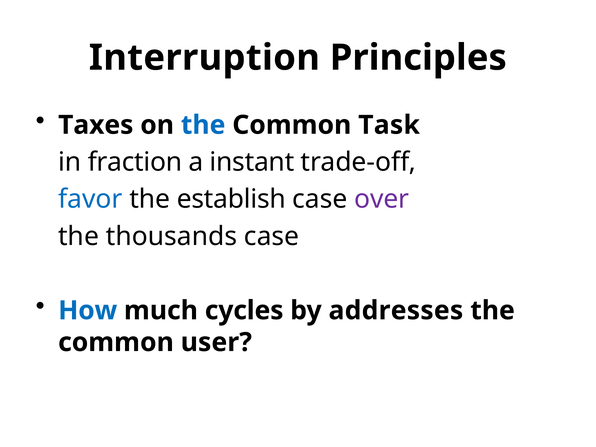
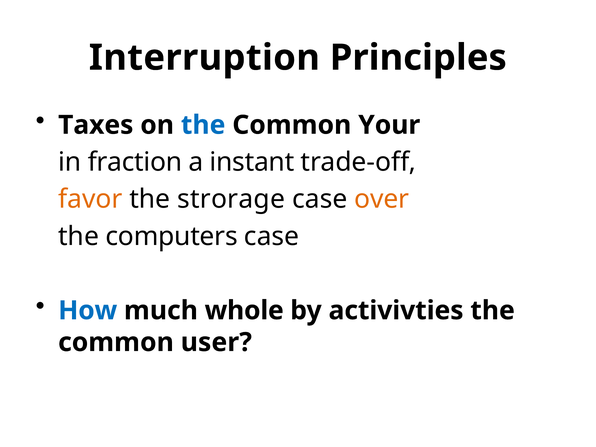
Task: Task -> Your (389, 125)
favor colour: blue -> orange (90, 199)
establish: establish -> strorage (231, 199)
over colour: purple -> orange (382, 199)
thousands: thousands -> computers (172, 236)
cycles: cycles -> whole (244, 311)
addresses: addresses -> activivties (396, 311)
